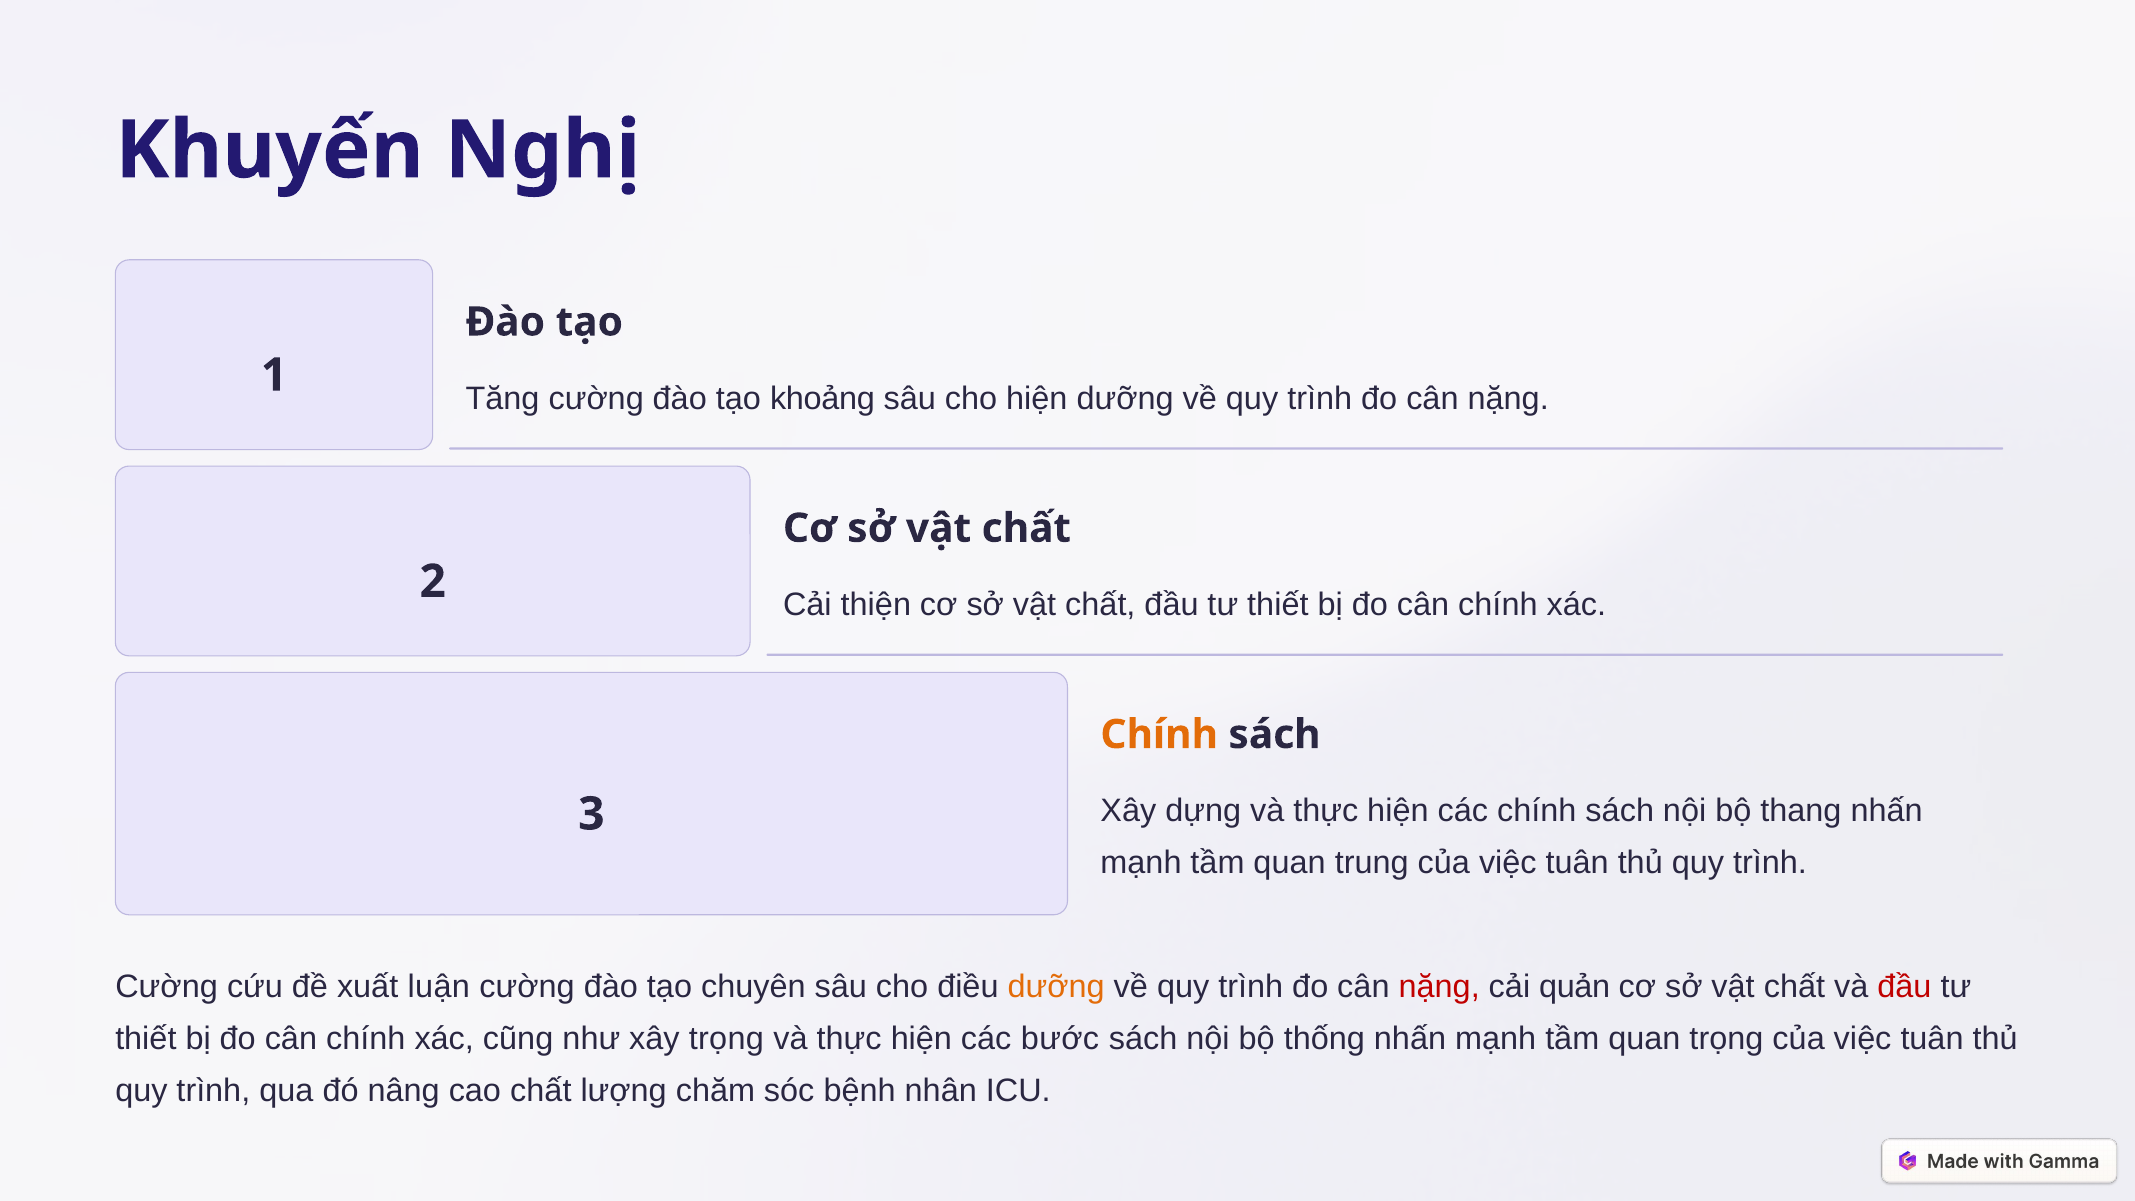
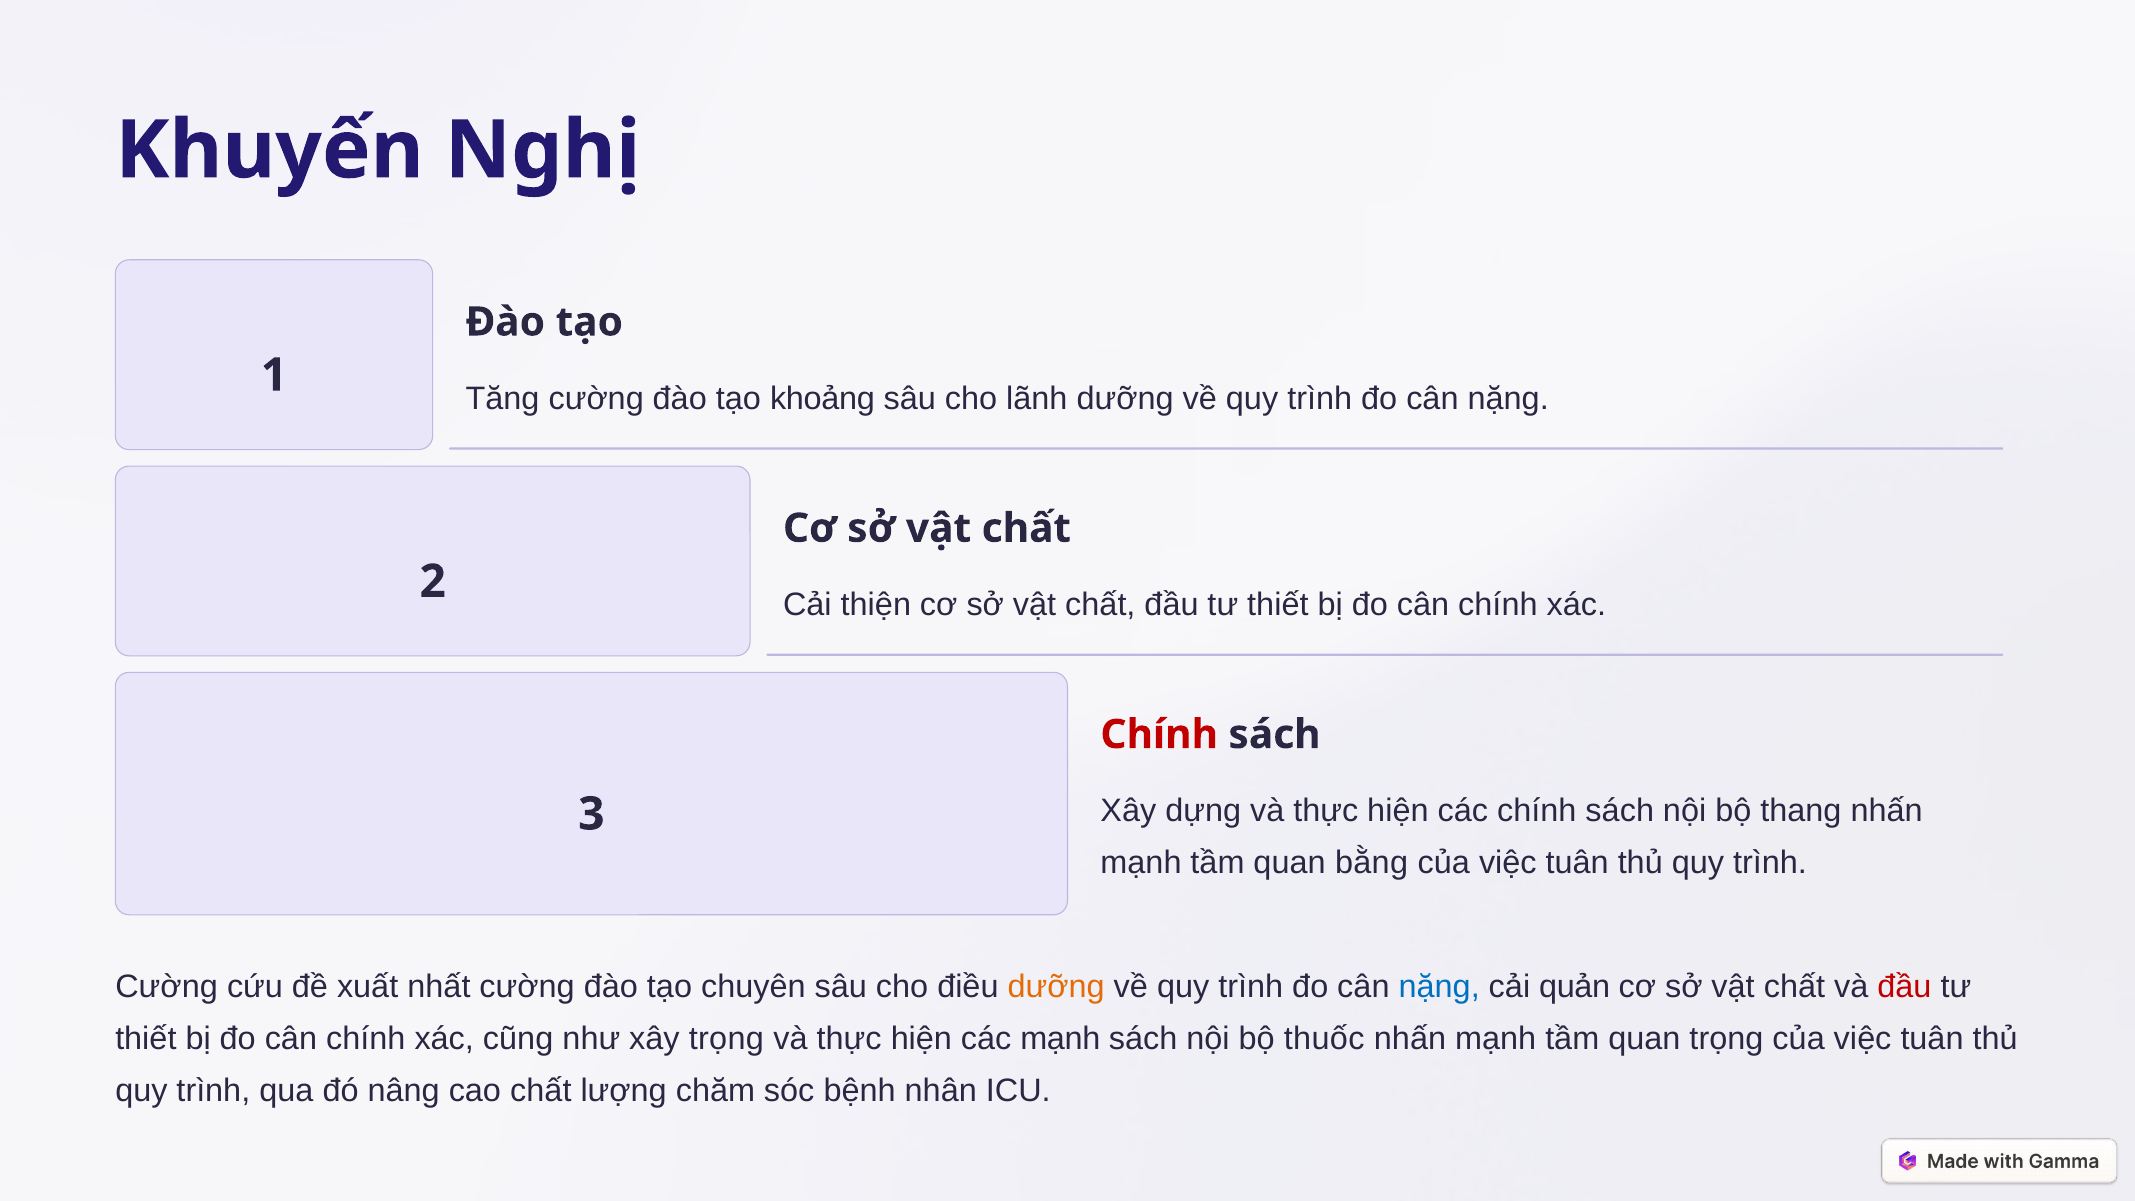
cho hiện: hiện -> lãnh (1037, 399)
Chính colour: orange -> red (1159, 735)
trung: trung -> bằng (1372, 863)
luận: luận -> nhất (439, 987)
nặng colour: red -> blue (1439, 987)
các bước: bước -> mạnh (1060, 1039)
thống: thống -> thuốc (1324, 1039)
